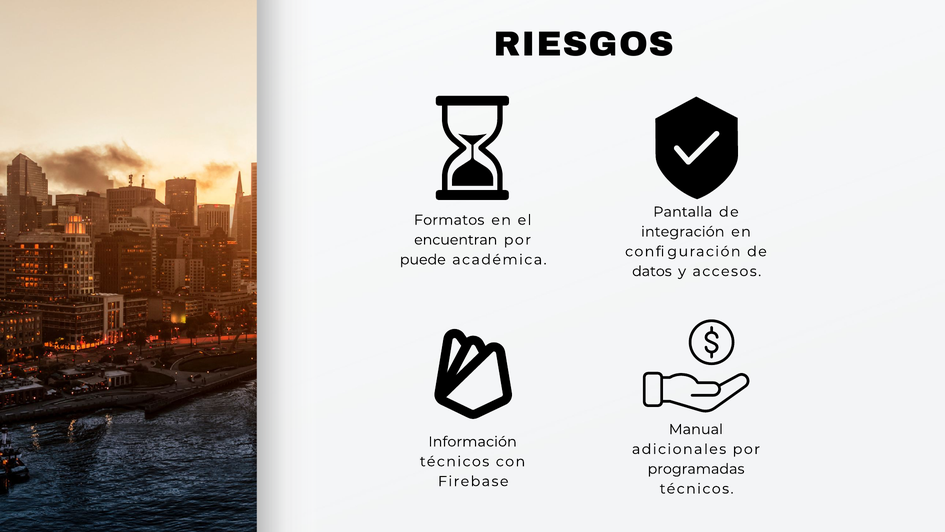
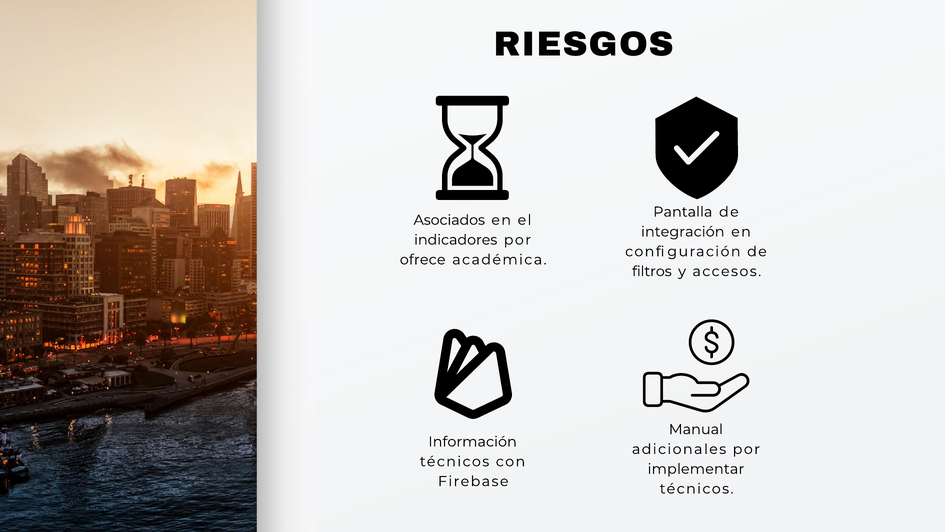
Formatos: Formatos -> Asociados (449, 220)
encuentran: encuentran -> indicadores (456, 240)
puede: puede -> ofrece (423, 259)
datos: datos -> filtros (652, 271)
programadas: programadas -> implementar (696, 469)
